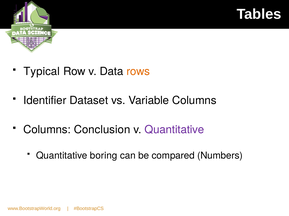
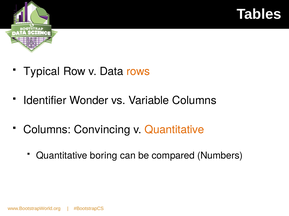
Dataset: Dataset -> Wonder (89, 101)
Conclusion: Conclusion -> Convincing (102, 130)
Quantitative colour: purple -> orange (174, 130)
